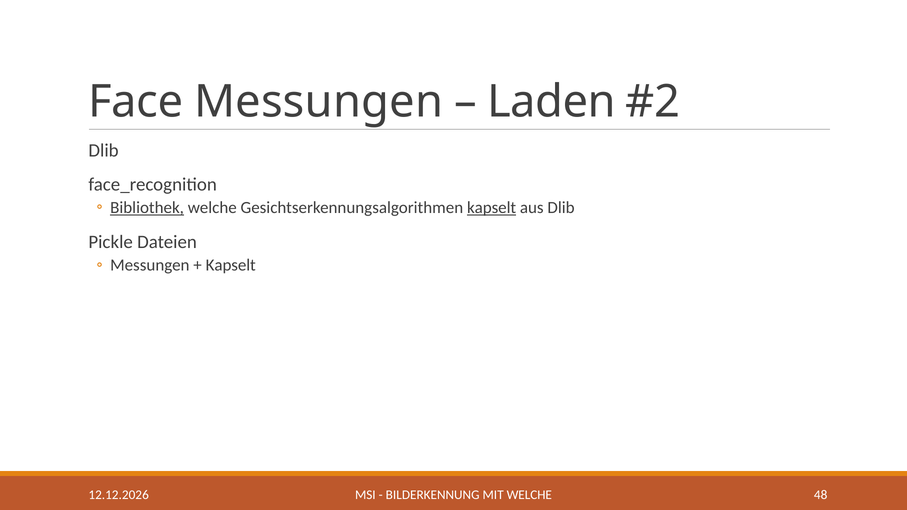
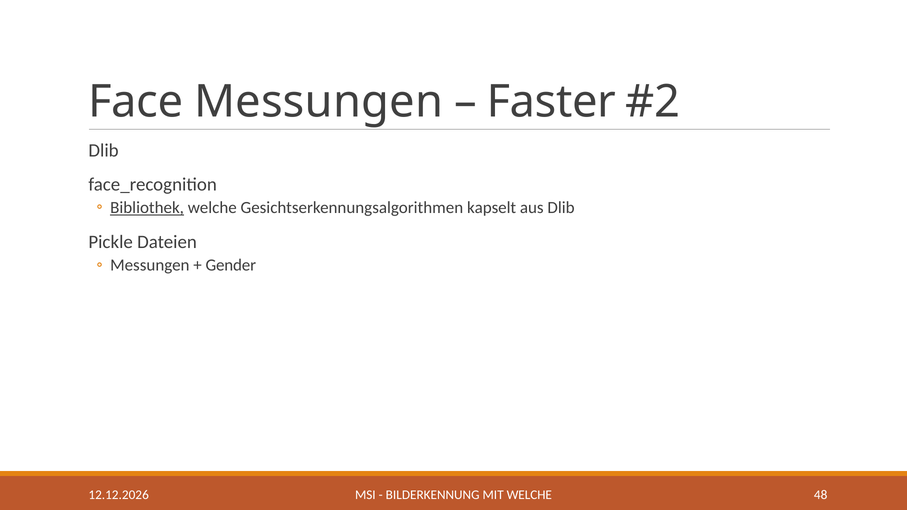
Laden: Laden -> Faster (551, 102)
kapselt underline: present -> none (492, 208)
Kapselt: Kapselt -> Gender (231, 265)
